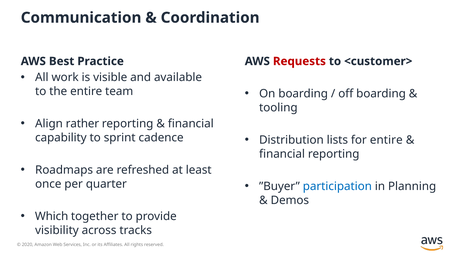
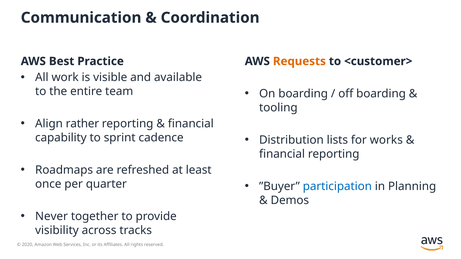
Requests colour: red -> orange (299, 61)
for entire: entire -> works (386, 140)
Which: Which -> Never (52, 217)
